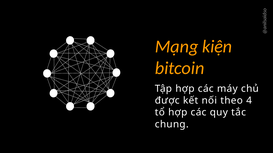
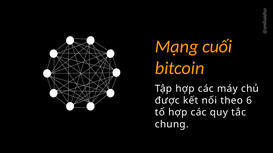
kiện: kiện -> cuối (217, 47)
4: 4 -> 6 (249, 101)
